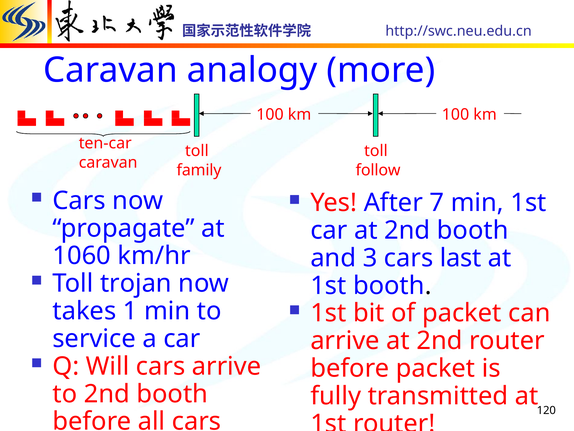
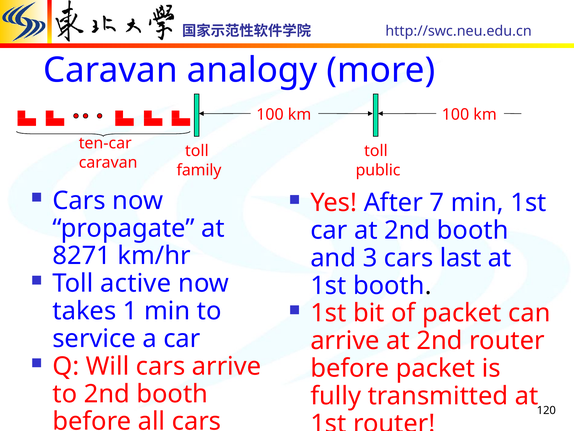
follow: follow -> public (378, 170)
1060: 1060 -> 8271 (82, 256)
trojan: trojan -> active (136, 283)
